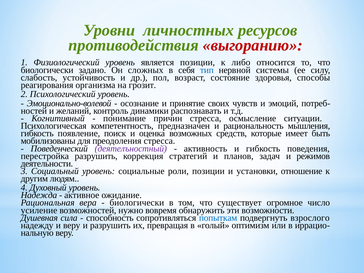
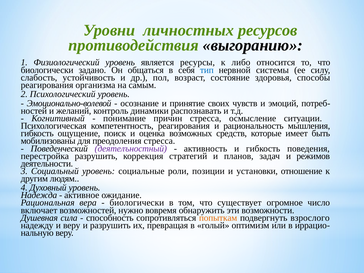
выгоранию colour: red -> black (253, 45)
является позиции: позиции -> ресурсы (197, 62)
сложных: сложных -> общаться (146, 70)
грозит: грозит -> самым (142, 85)
компетентность предназначен: предназначен -> реагирования (184, 126)
появление: появление -> ощущение (79, 133)
усиление: усиление -> включает (39, 210)
попыткам colour: blue -> orange (218, 218)
